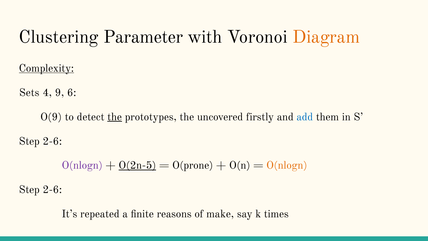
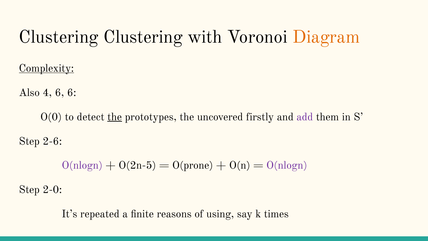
Clustering Parameter: Parameter -> Clustering (143, 37)
Sets: Sets -> Also (29, 92)
4 9: 9 -> 6 (59, 92)
O(9: O(9 -> O(0 (51, 117)
add colour: blue -> purple (305, 117)
O(2n-5 underline: present -> none (137, 165)
O(nlogn colour: orange -> purple (287, 165)
2-6: 2-6 -> 2-0 (52, 190)
make: make -> using (220, 214)
